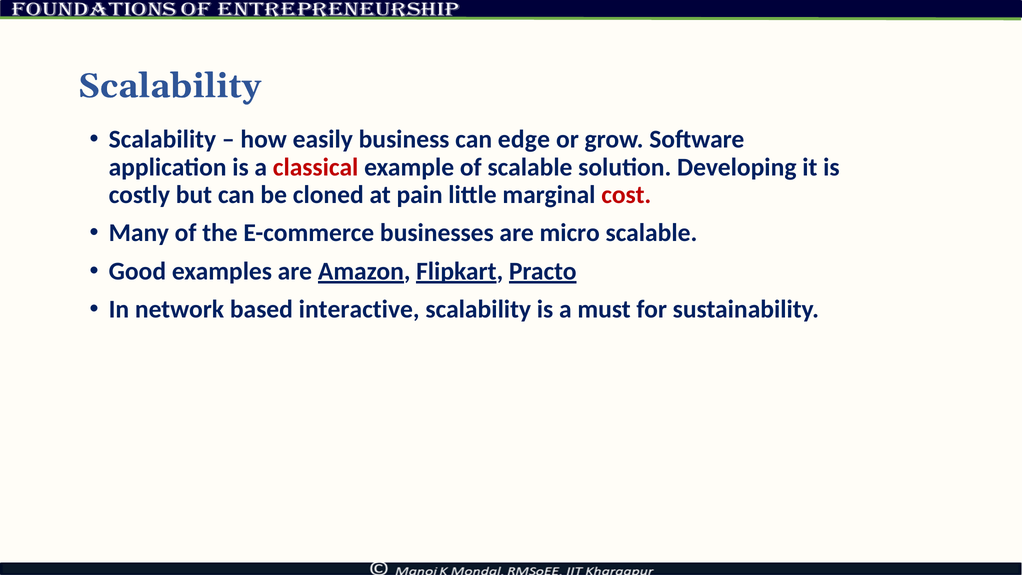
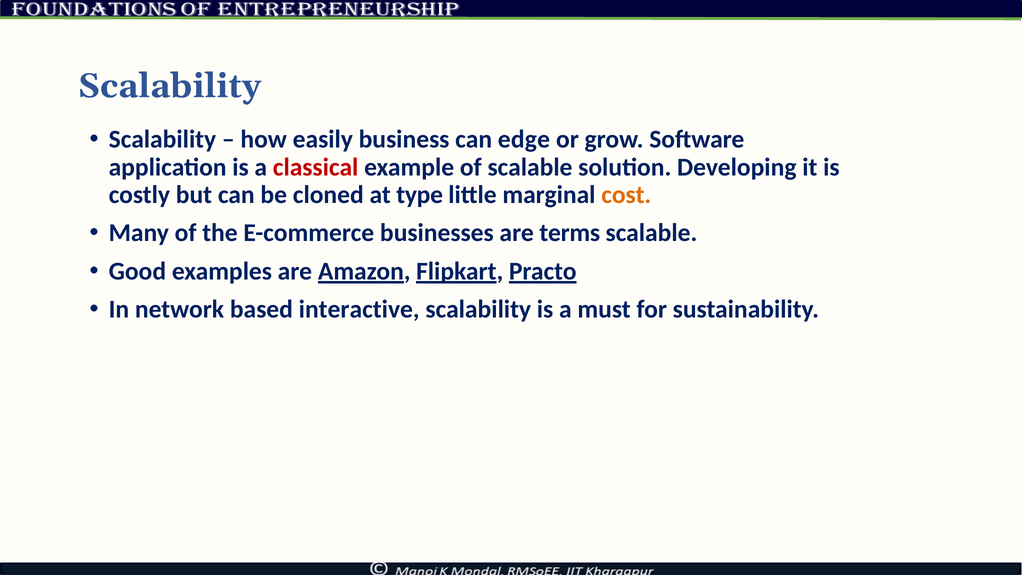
pain: pain -> type (420, 195)
cost colour: red -> orange (626, 195)
micro: micro -> terms (570, 233)
